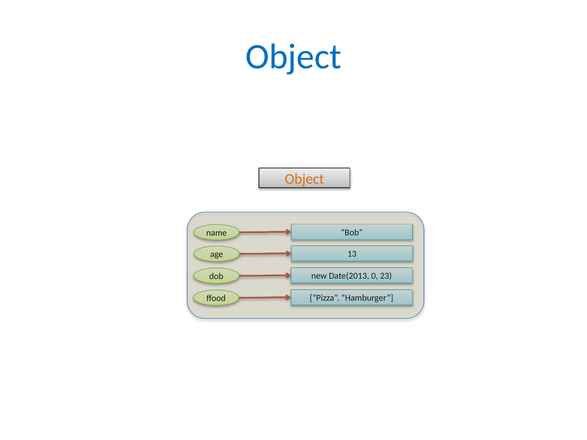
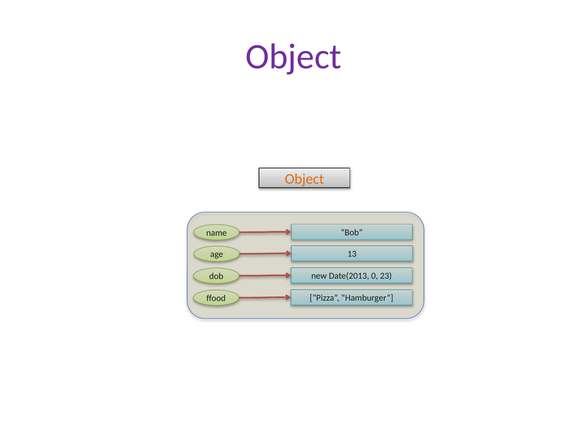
Object colour: blue -> purple (293, 57)
